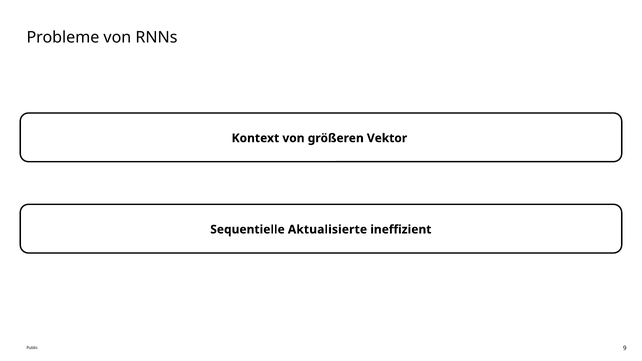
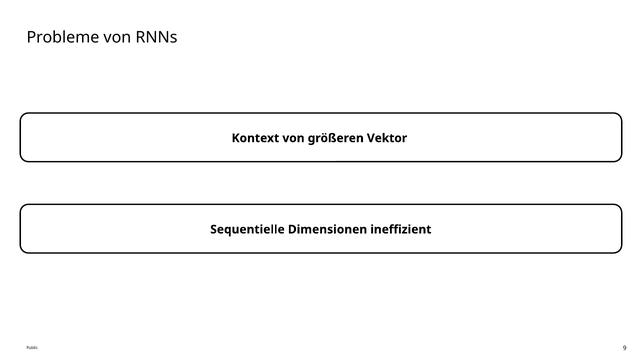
Aktualisierte: Aktualisierte -> Dimensionen (328, 229)
